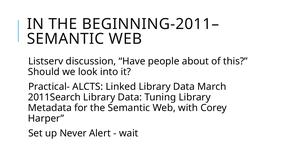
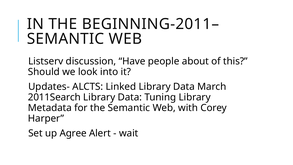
Practical-: Practical- -> Updates- (49, 87)
Never: Never -> Agree (73, 133)
